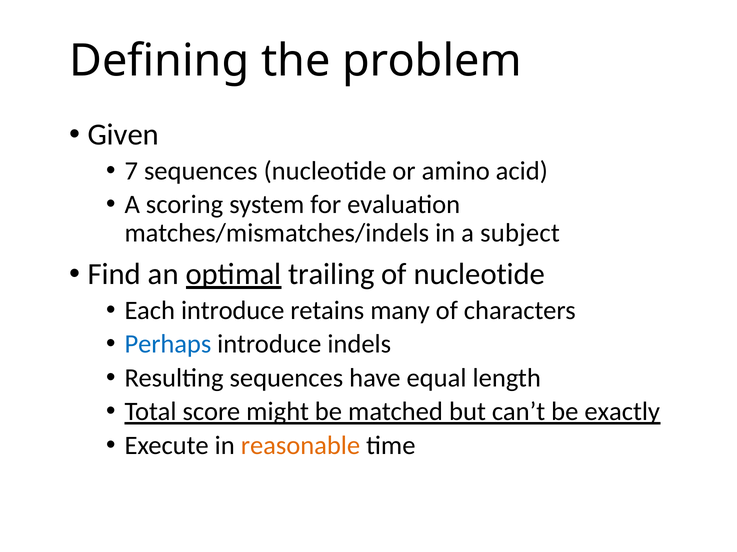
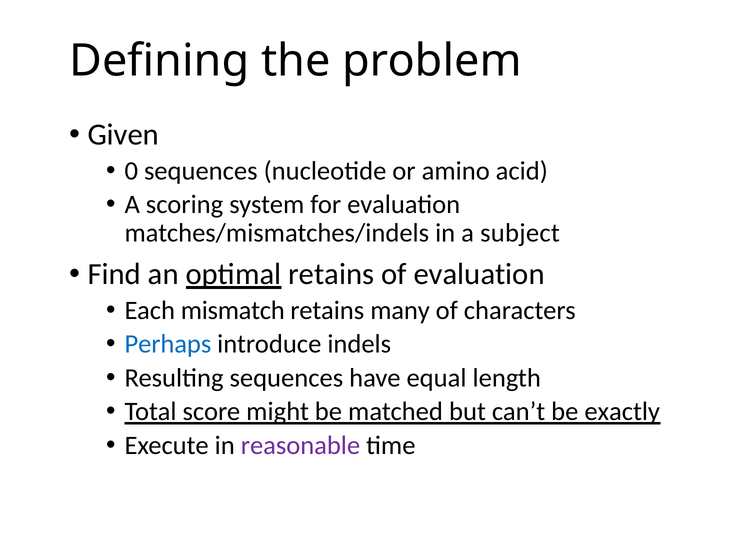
7: 7 -> 0 (131, 171)
optimal trailing: trailing -> retains (331, 275)
of nucleotide: nucleotide -> evaluation (479, 275)
Each introduce: introduce -> mismatch (233, 311)
reasonable colour: orange -> purple (300, 446)
